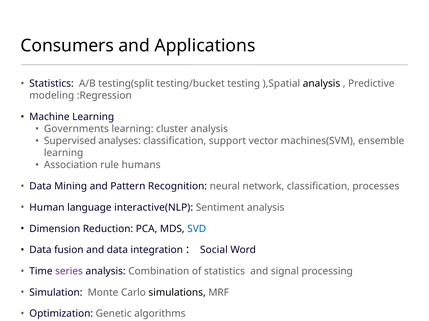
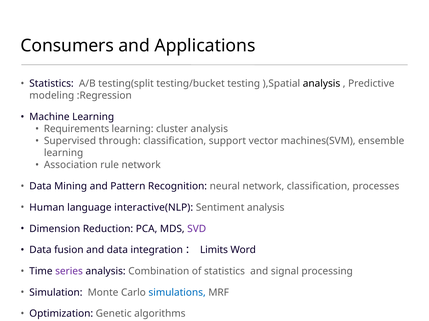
Governments: Governments -> Requirements (77, 129)
analyses: analyses -> through (120, 141)
rule humans: humans -> network (141, 165)
SVD colour: blue -> purple (197, 229)
Social: Social -> Limits (214, 251)
simulations colour: black -> blue (177, 293)
